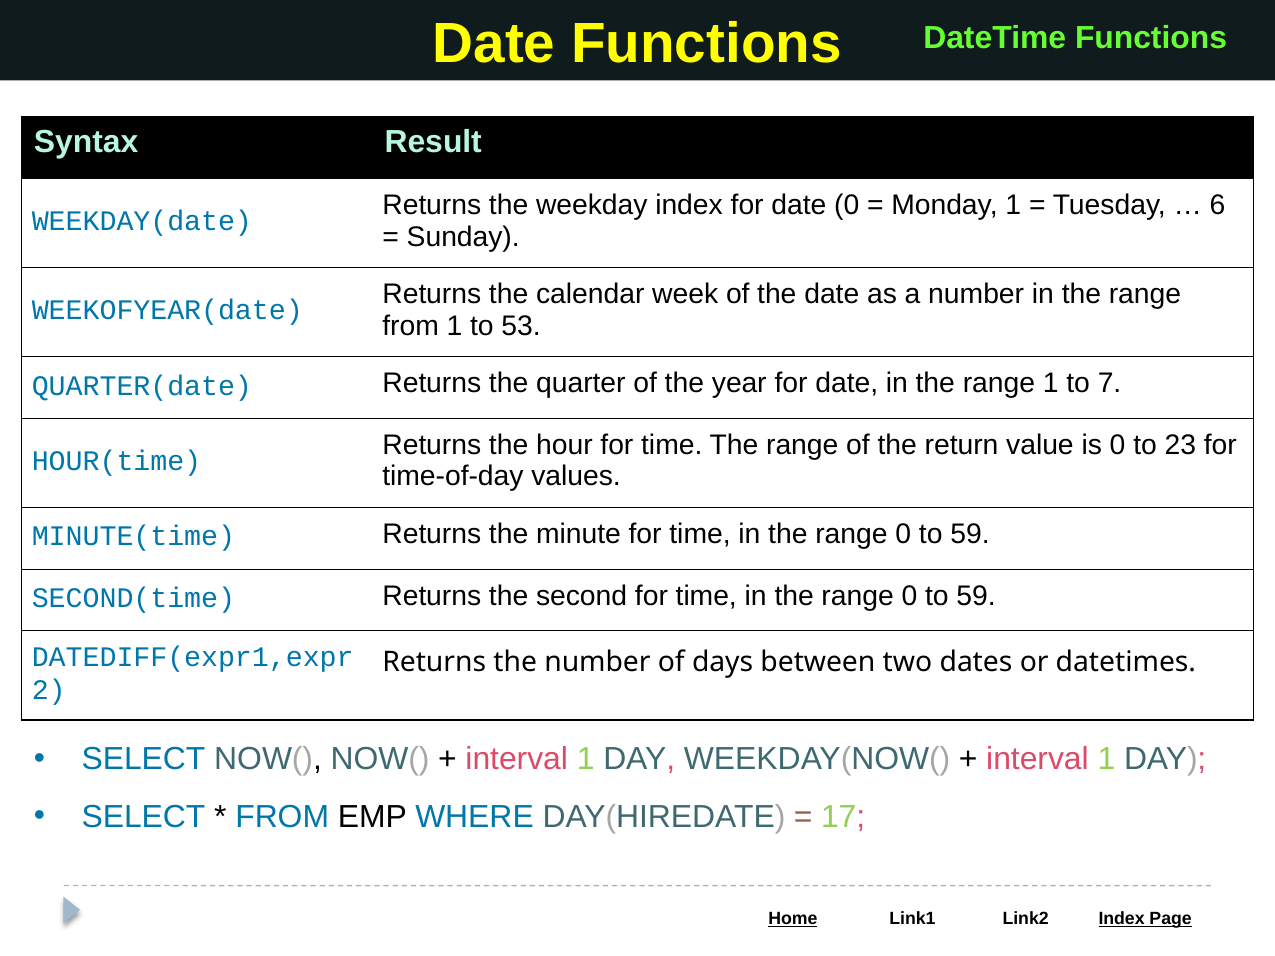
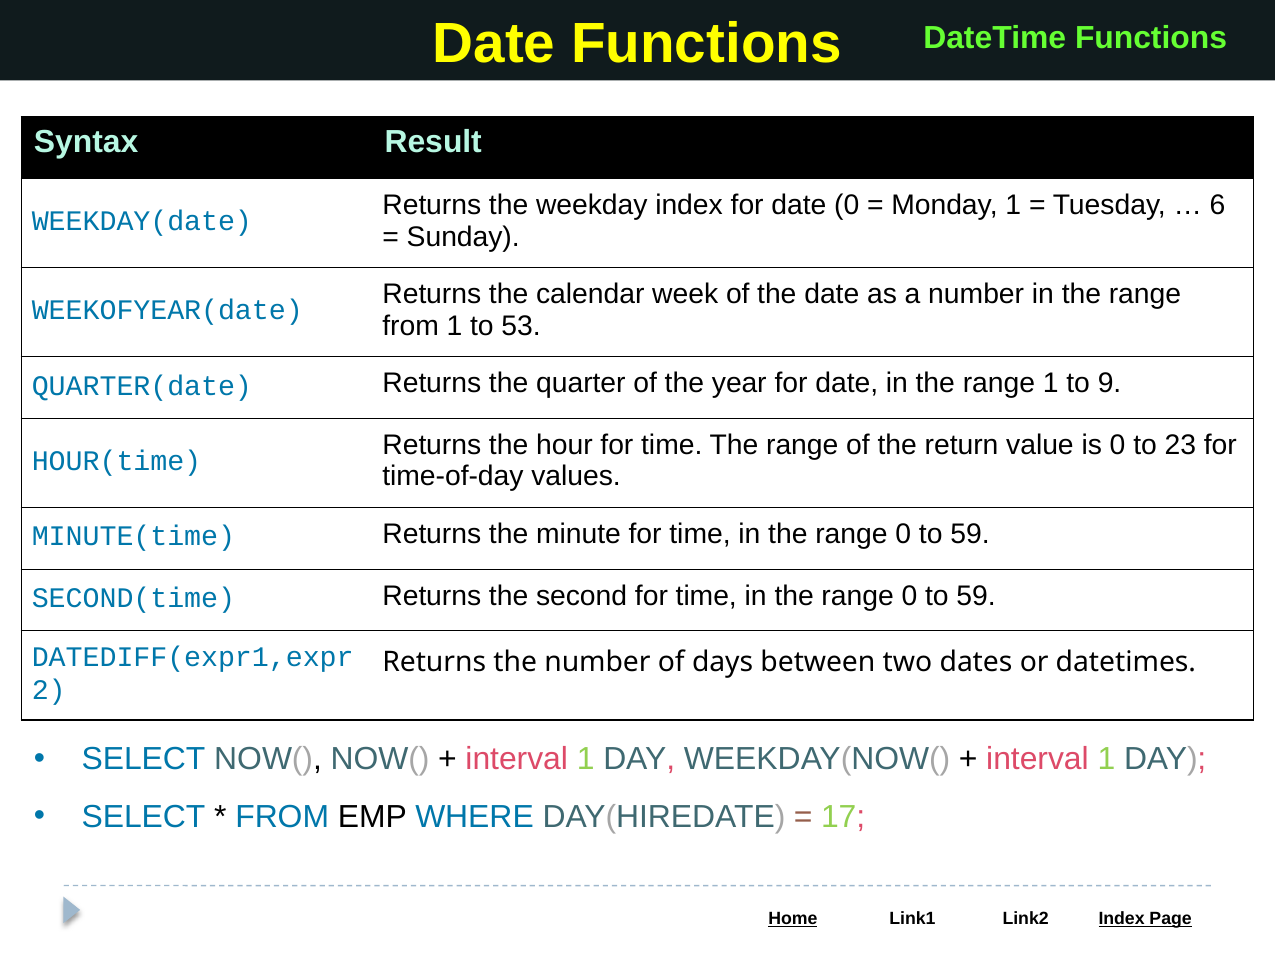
7: 7 -> 9 (1110, 384)
